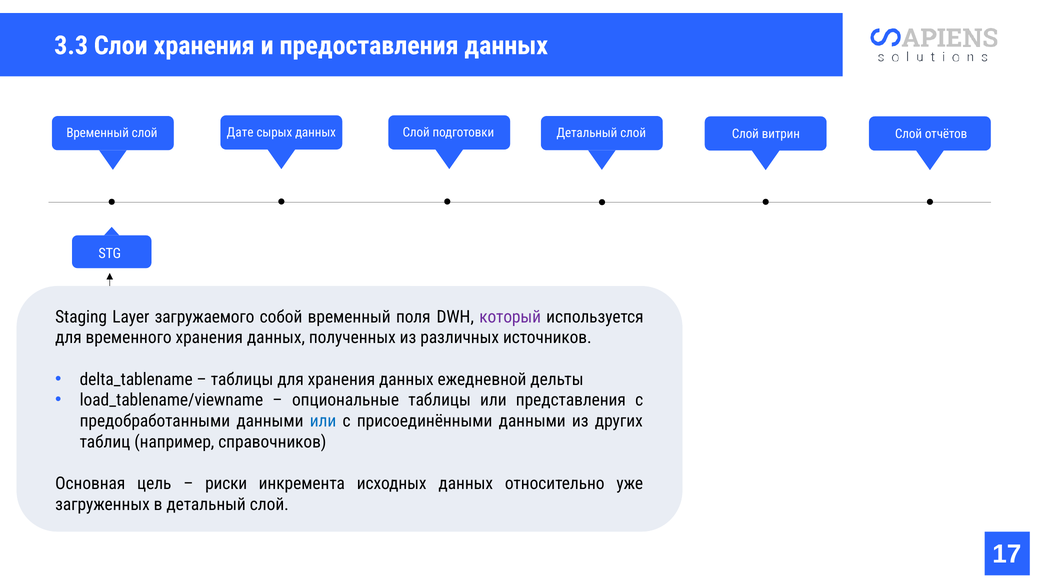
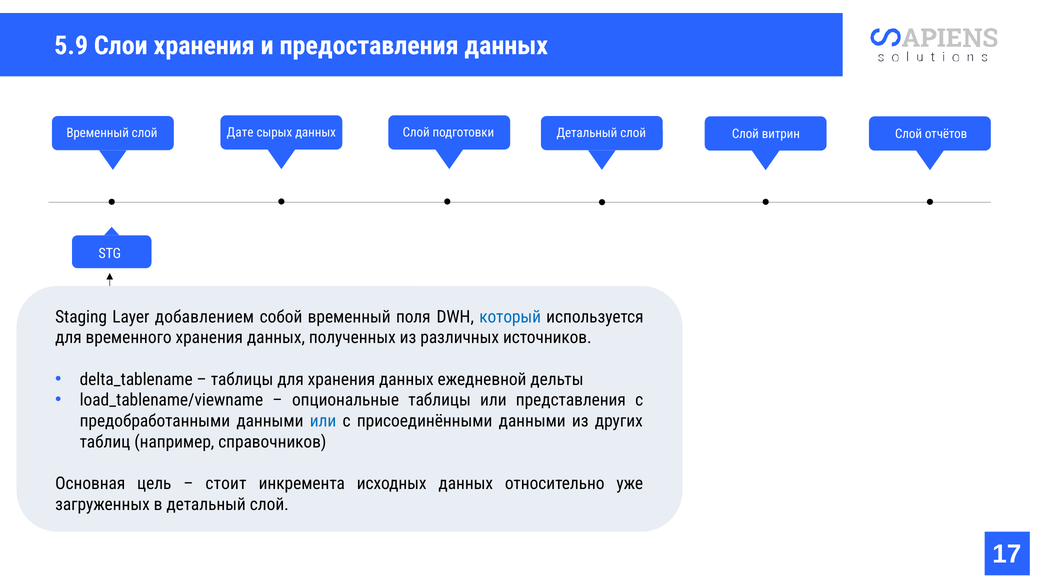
3.3: 3.3 -> 5.9 (71, 46)
загружаемого: загружаемого -> добавлением (204, 317)
который colour: purple -> blue (510, 317)
риски: риски -> стоит (226, 484)
